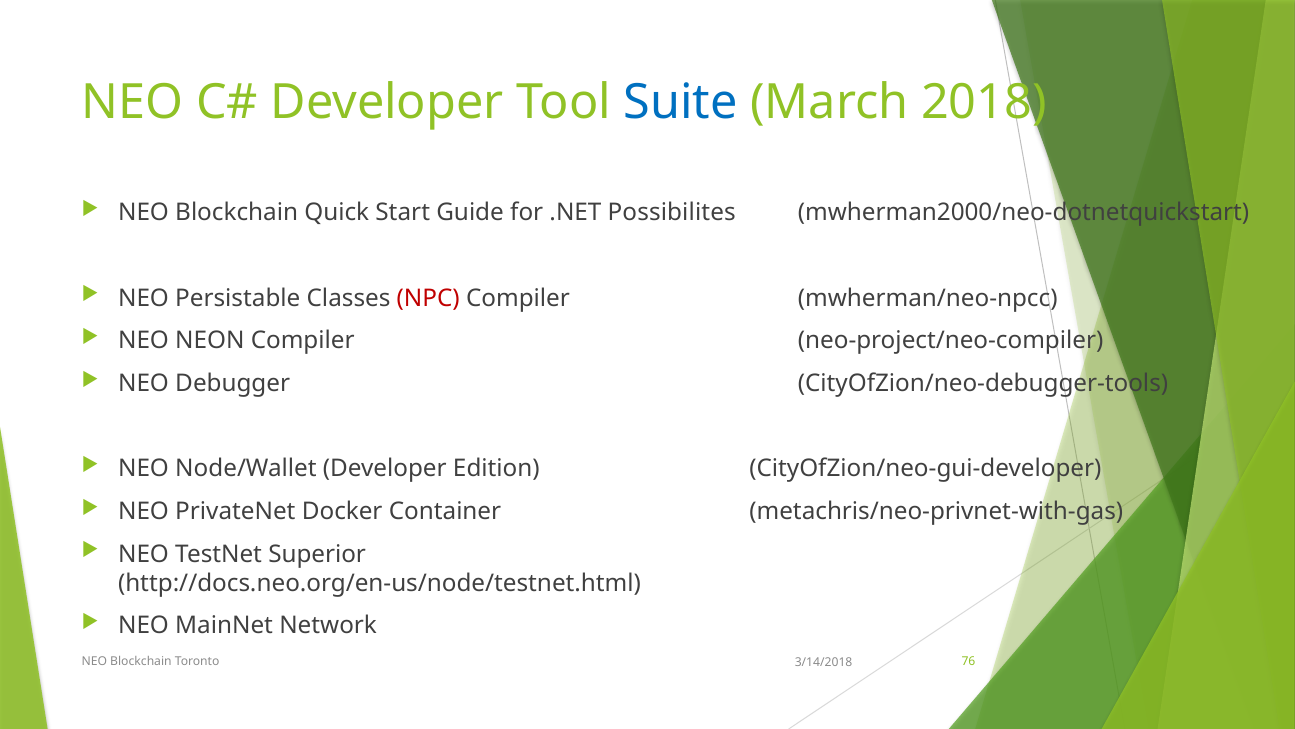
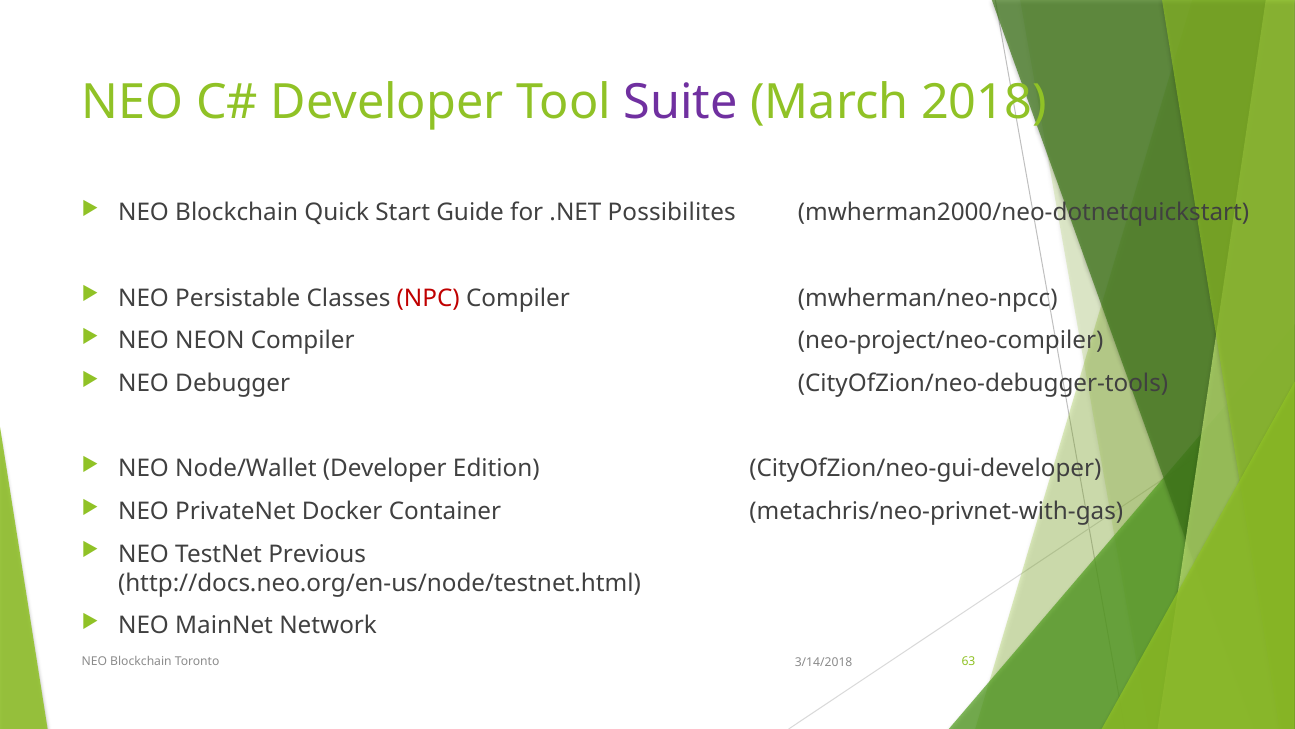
Suite colour: blue -> purple (681, 102)
Superior: Superior -> Previous (317, 554)
76: 76 -> 63 (968, 661)
